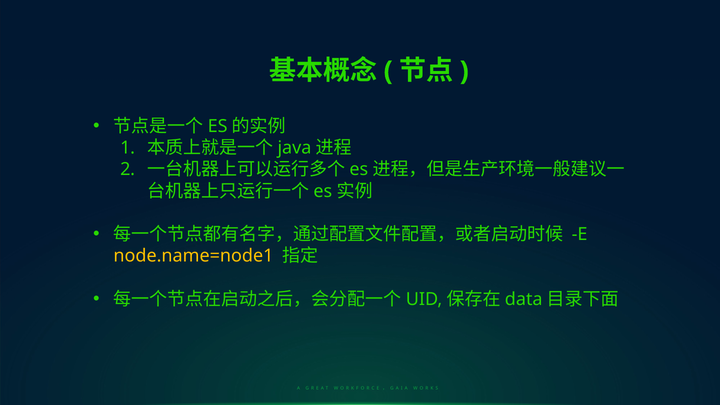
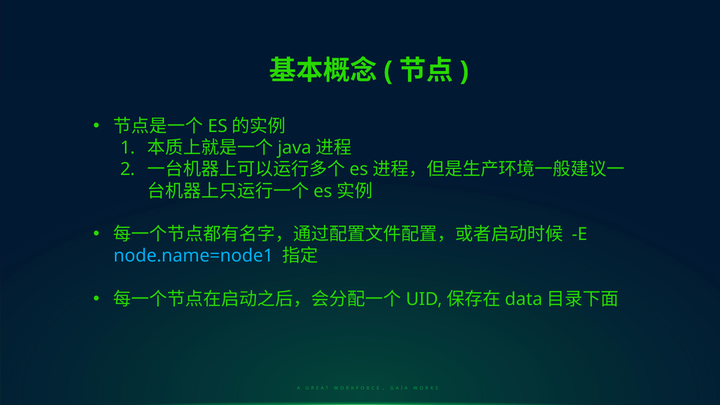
node.name=node1 colour: yellow -> light blue (193, 256)
